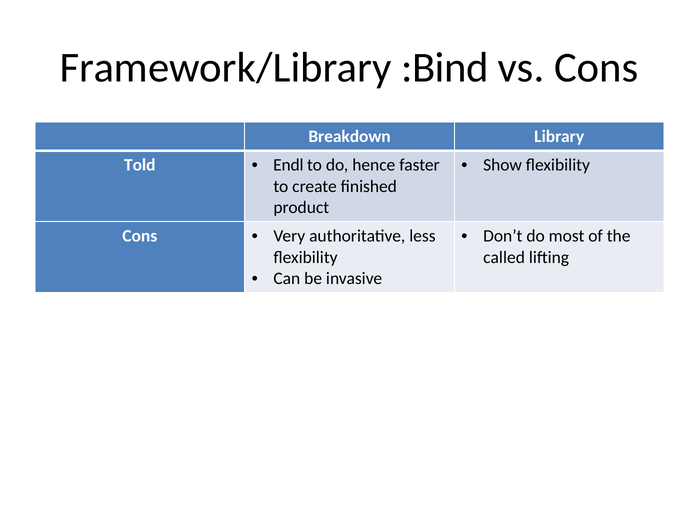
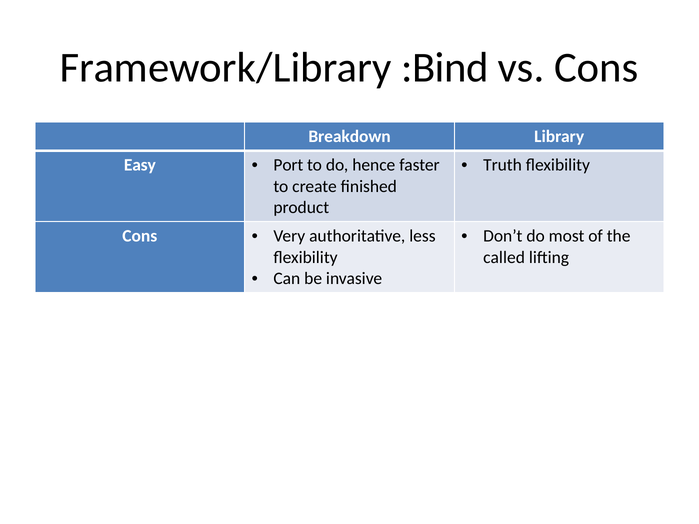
Show: Show -> Truth (503, 165)
Told: Told -> Easy (140, 165)
Endl: Endl -> Port (288, 165)
